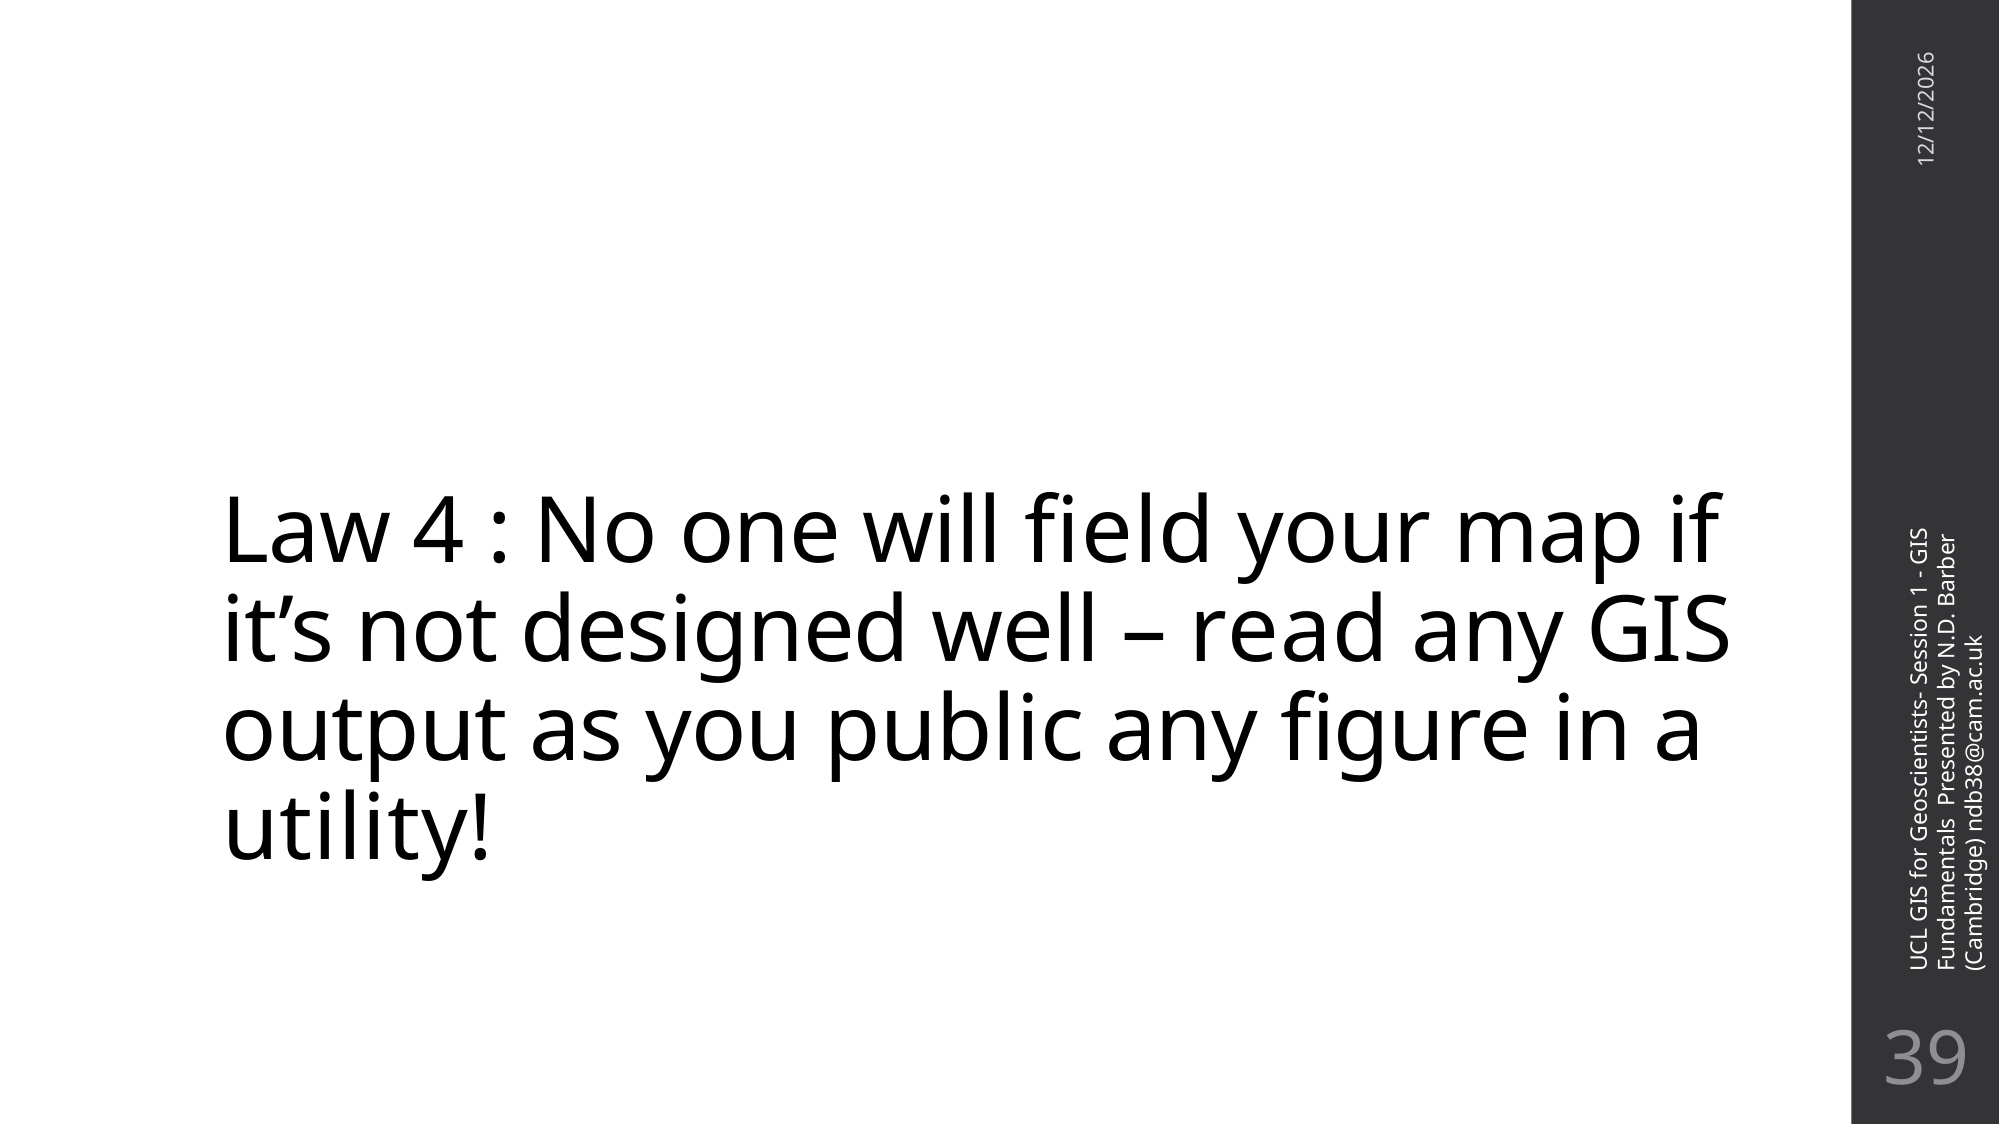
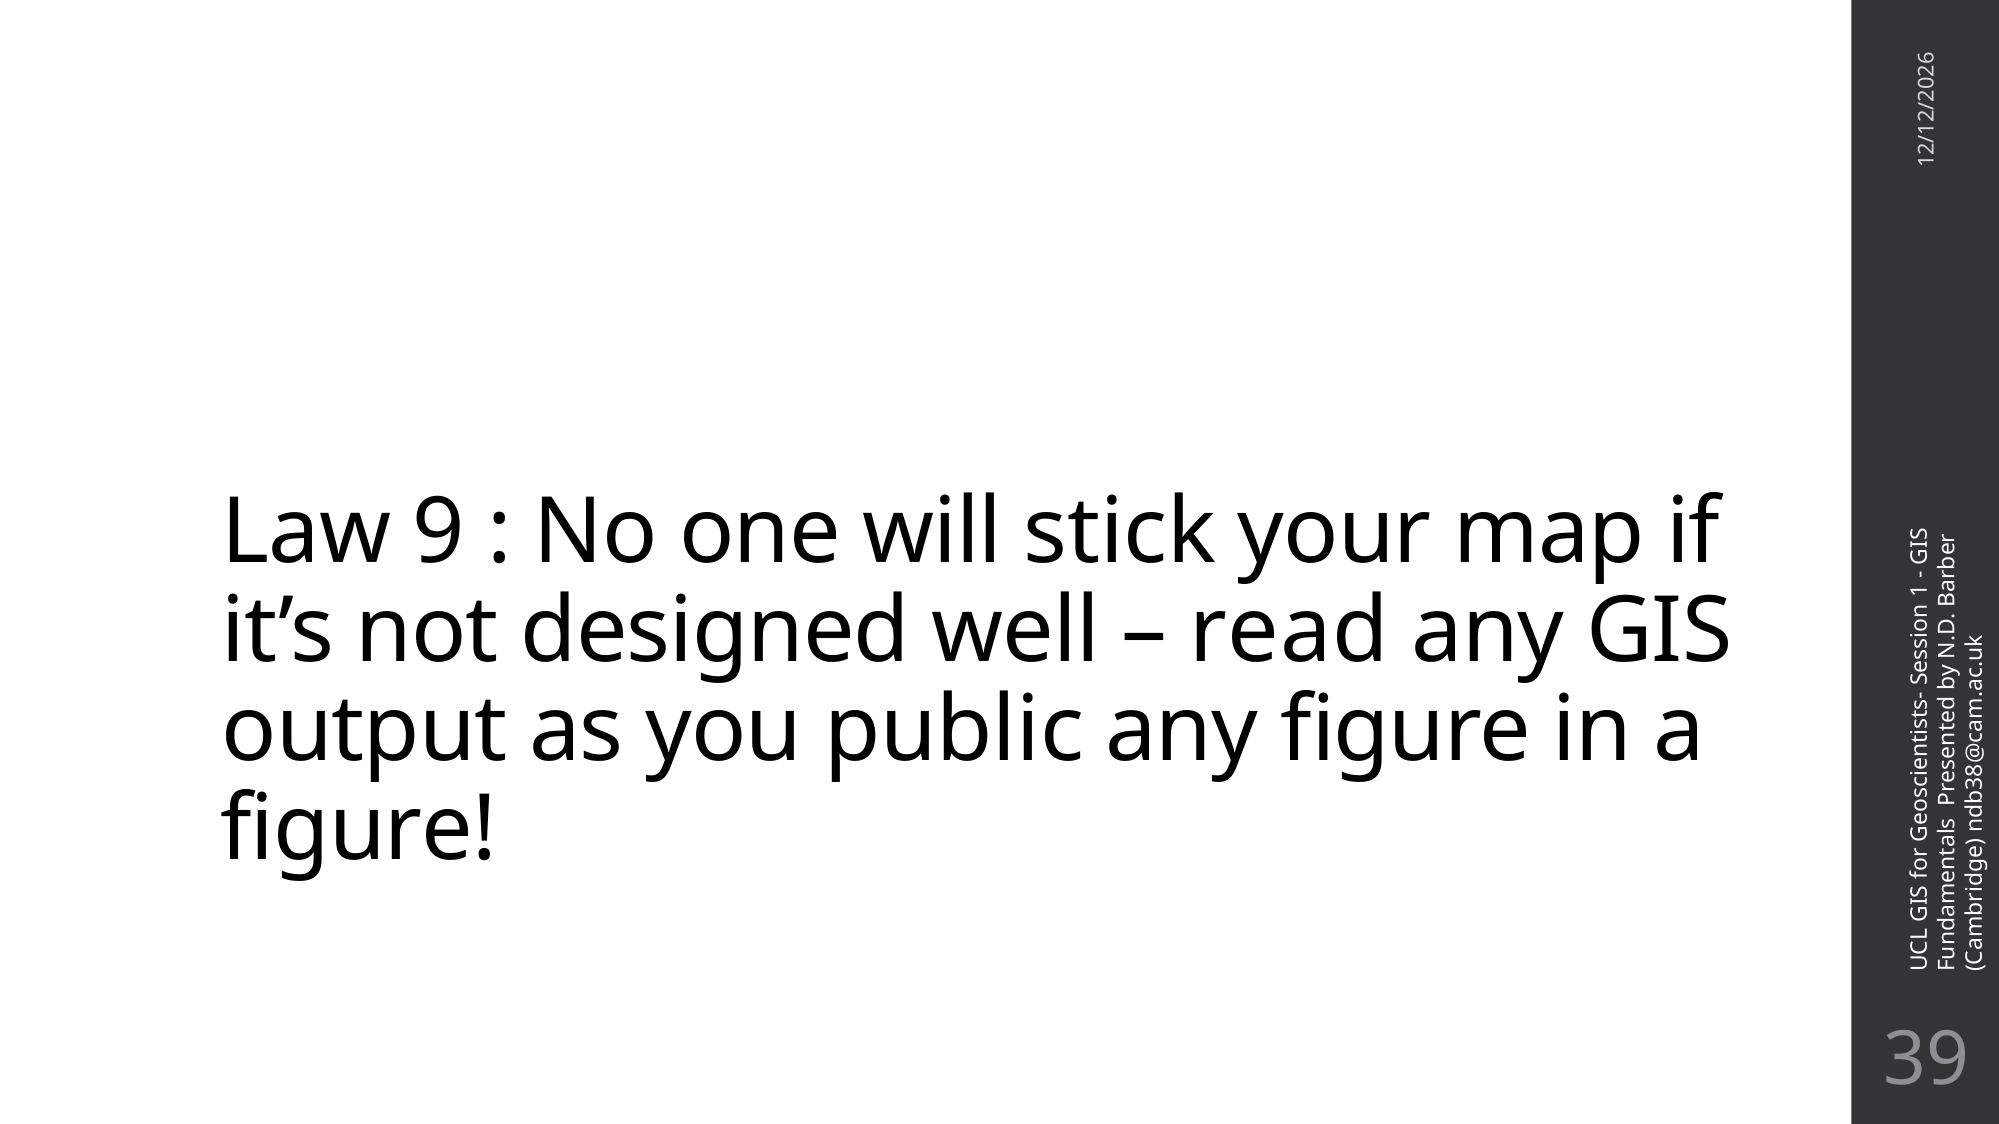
4: 4 -> 9 (439, 532)
field: field -> stick (1120, 532)
utility: utility -> figure (359, 830)
